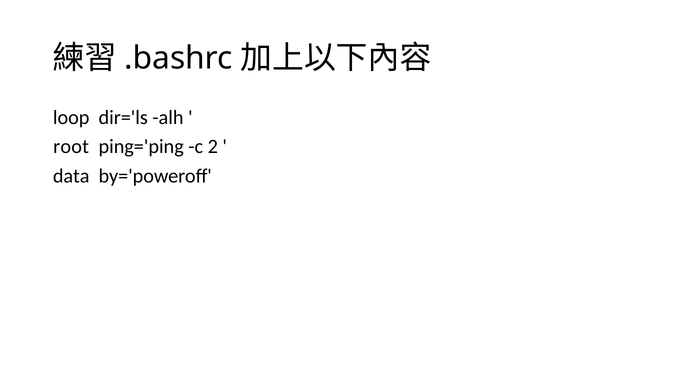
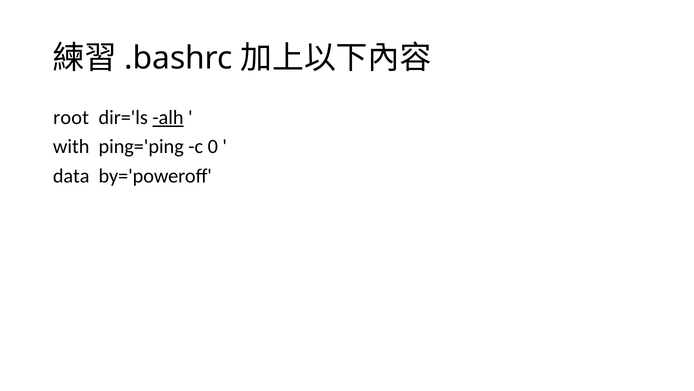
loop: loop -> root (71, 117)
alh underline: none -> present (168, 117)
root: root -> with (71, 146)
2: 2 -> 0 (213, 146)
